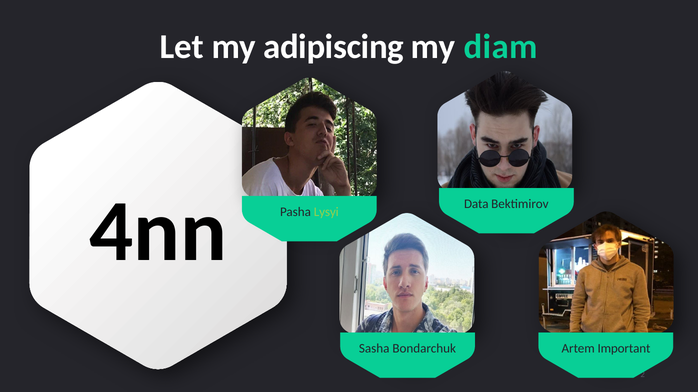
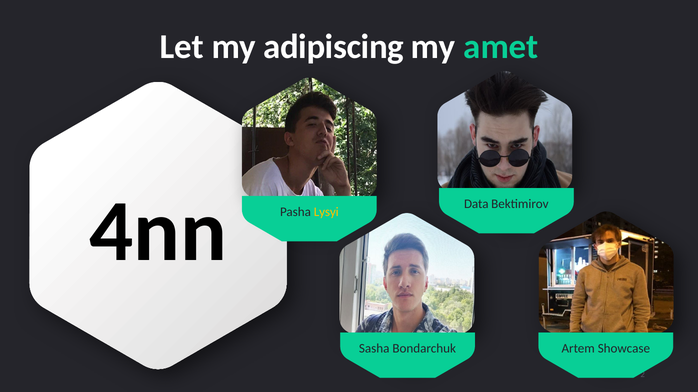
diam: diam -> amet (501, 47)
Lysyi colour: light green -> yellow (326, 212)
Important: Important -> Showcase (624, 349)
